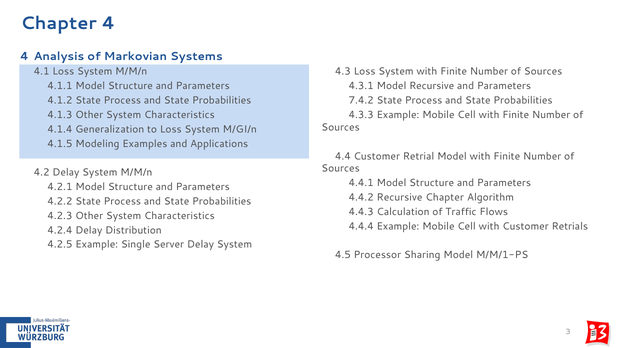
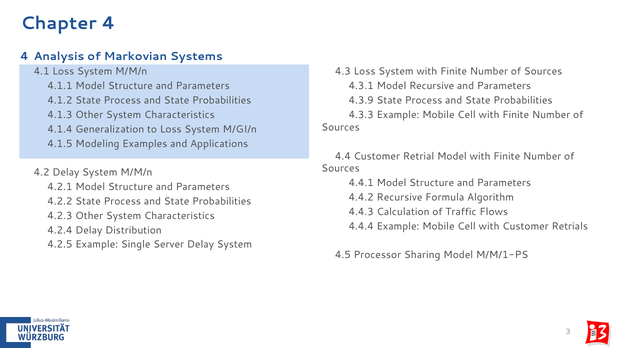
7.4.2: 7.4.2 -> 4.3.9 (361, 100)
Recursive Chapter: Chapter -> Formula (445, 197)
